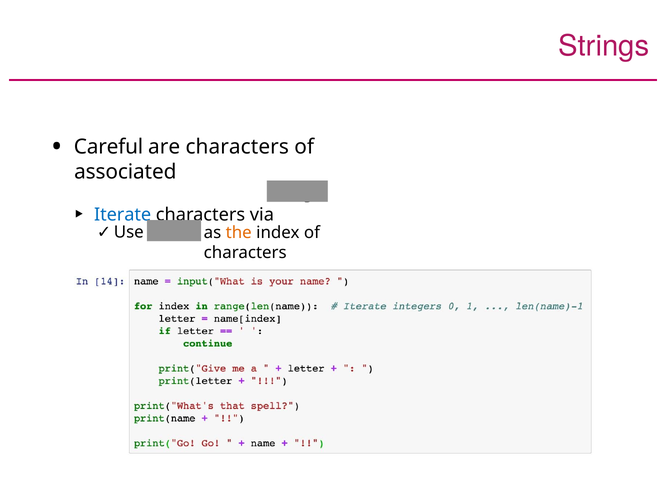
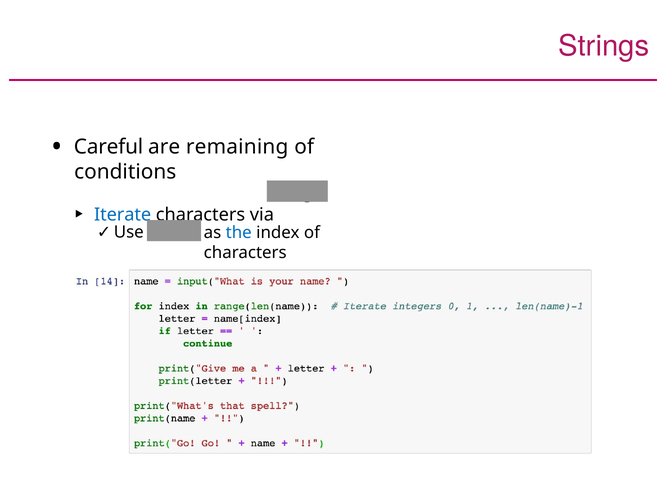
are characters: characters -> remaining (237, 147)
associated: associated -> conditions (125, 172)
the colour: orange -> blue (239, 233)
